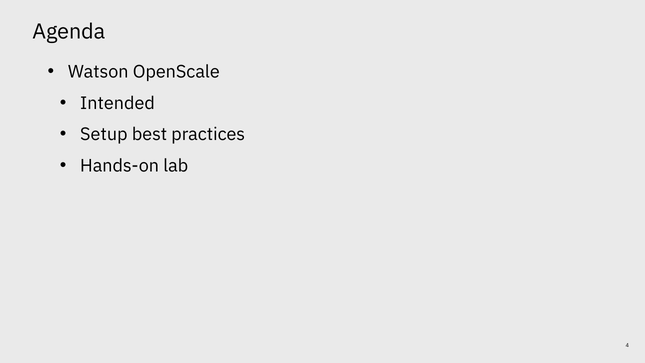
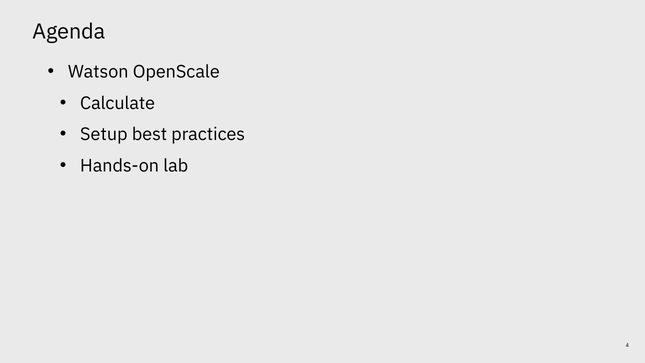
Intended: Intended -> Calculate (118, 103)
